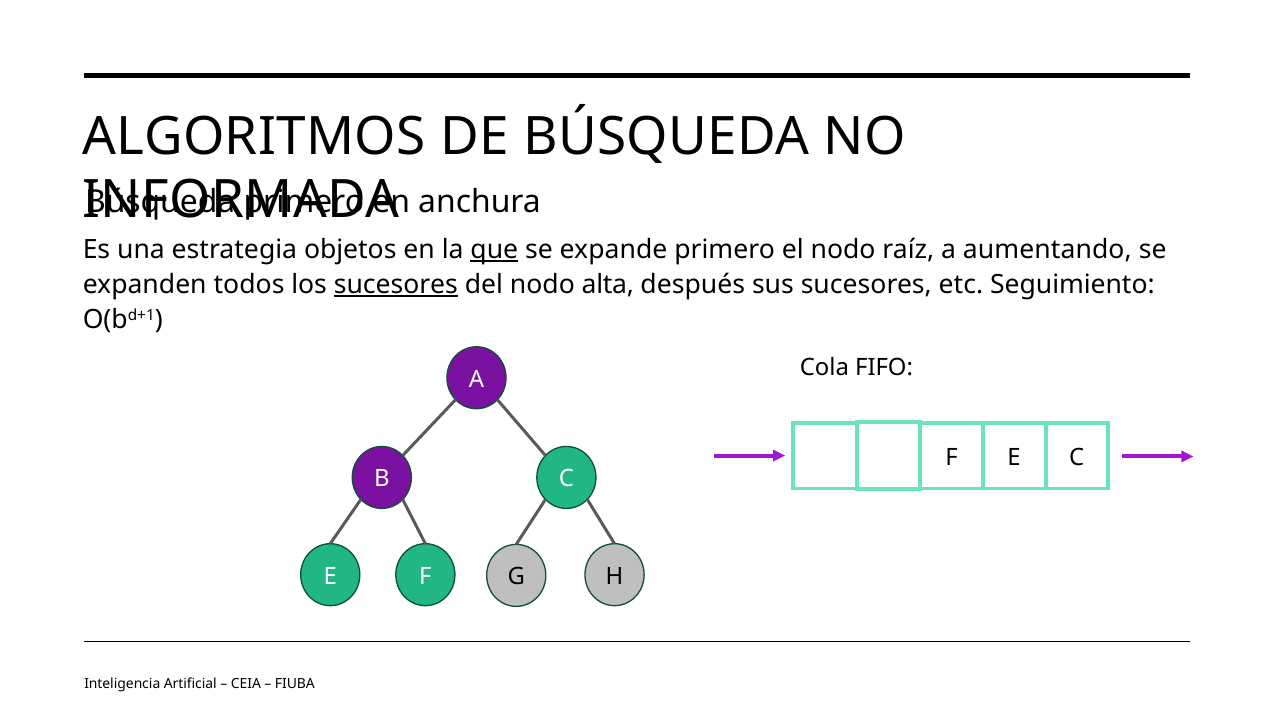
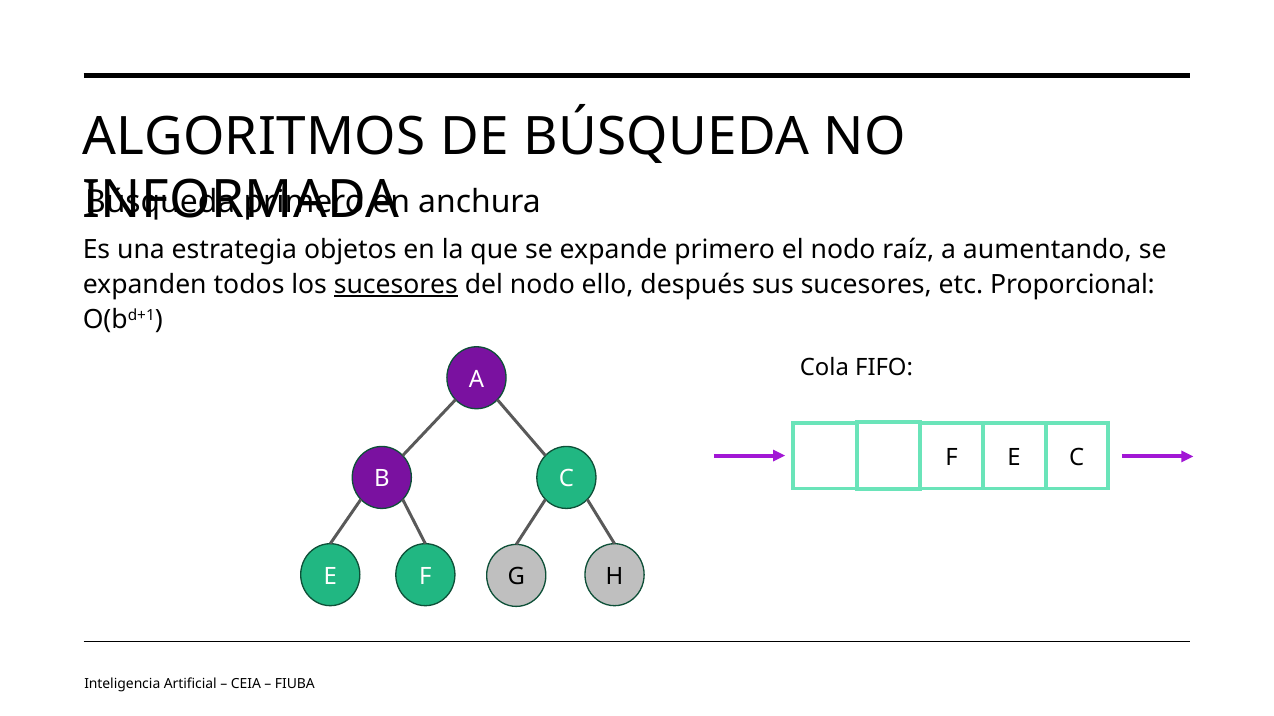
que underline: present -> none (494, 250)
alta: alta -> ello (608, 285)
Seguimiento: Seguimiento -> Proporcional (1073, 285)
